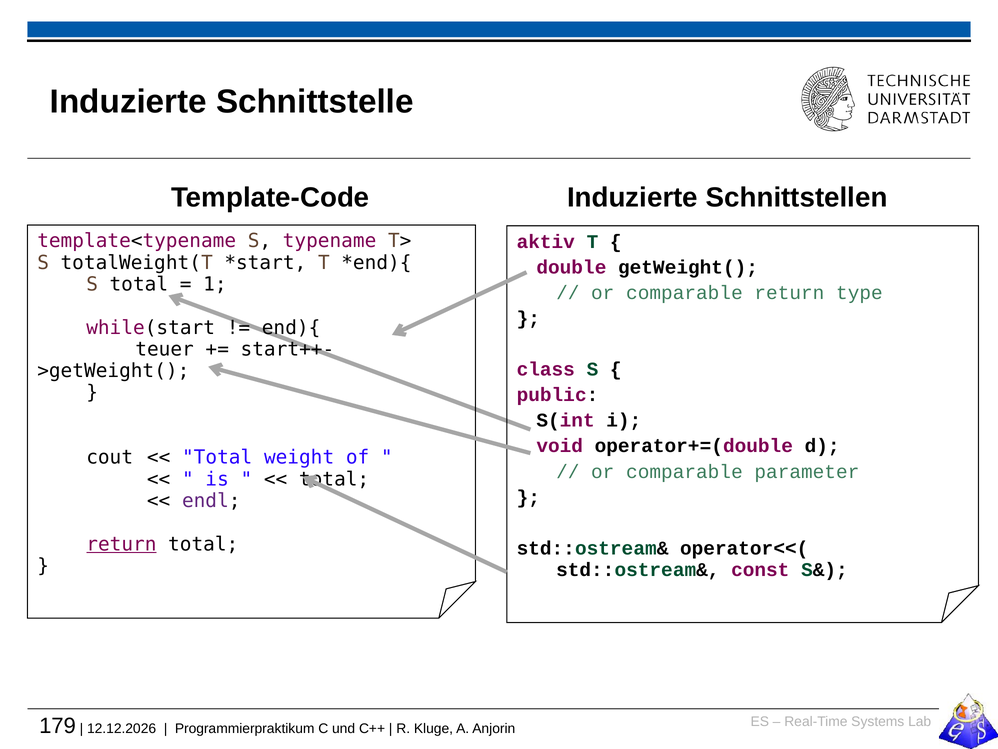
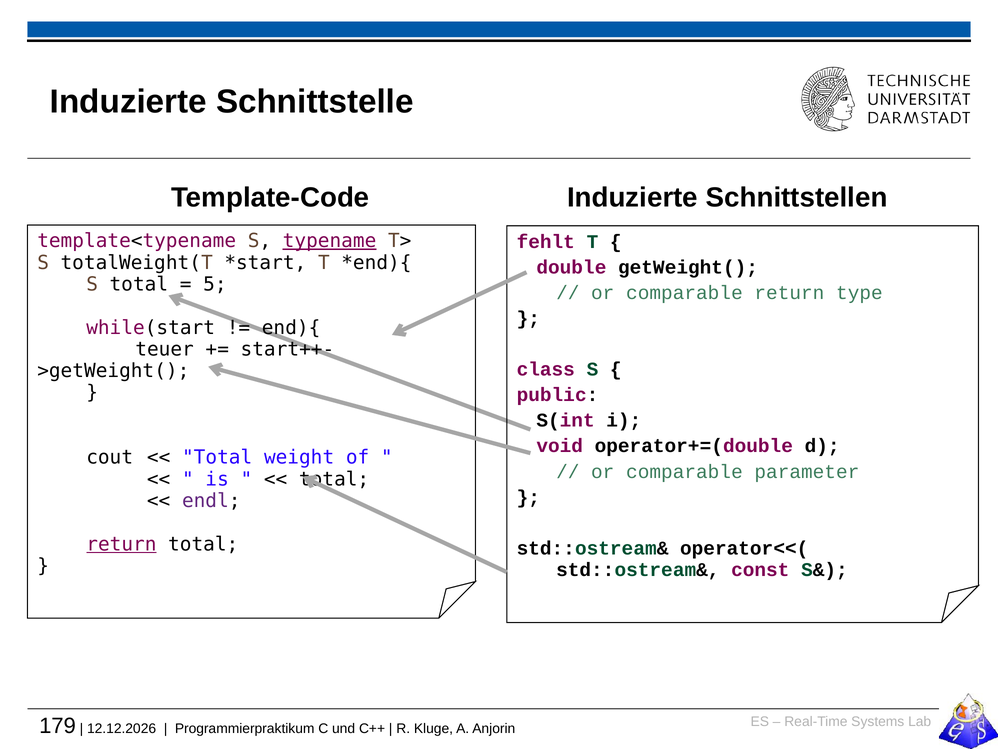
typename underline: none -> present (330, 241)
aktiv: aktiv -> fehlt (546, 241)
1: 1 -> 5 (215, 284)
